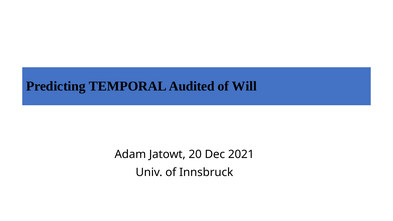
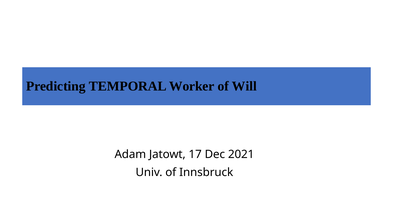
Audited: Audited -> Worker (192, 86)
20: 20 -> 17 (195, 154)
